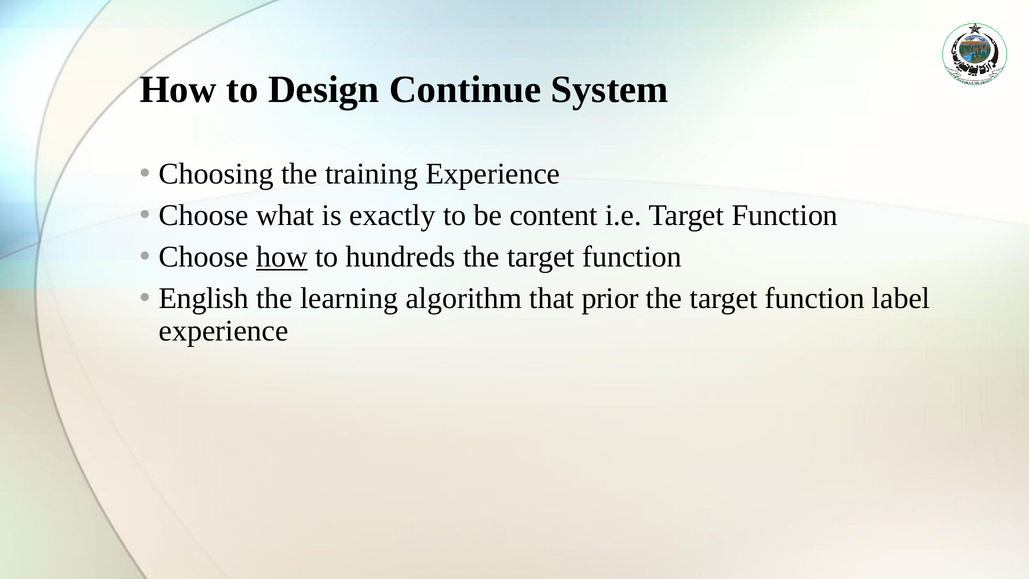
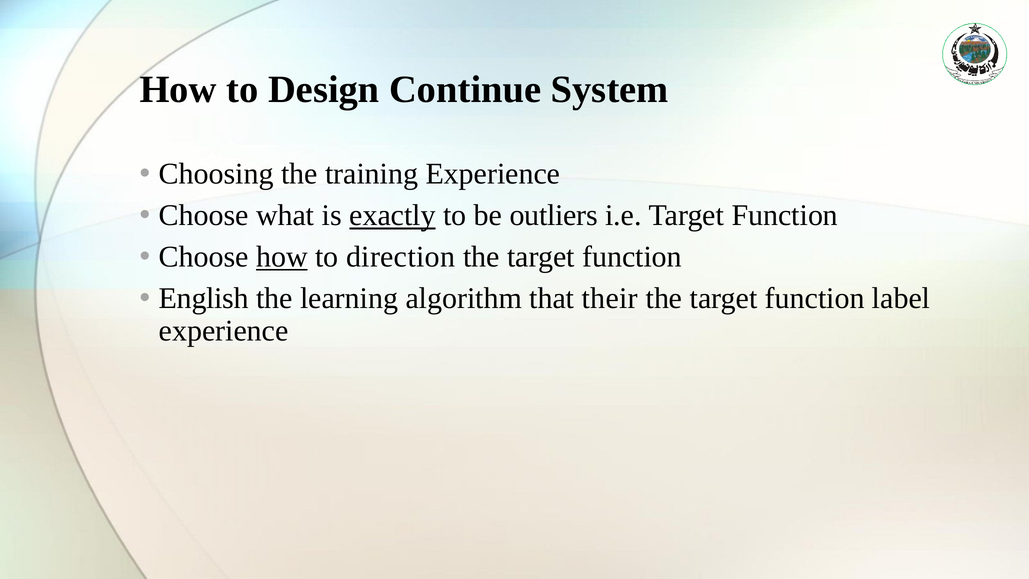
exactly underline: none -> present (392, 215)
content: content -> outliers (554, 215)
hundreds: hundreds -> direction (401, 257)
prior: prior -> their (610, 298)
